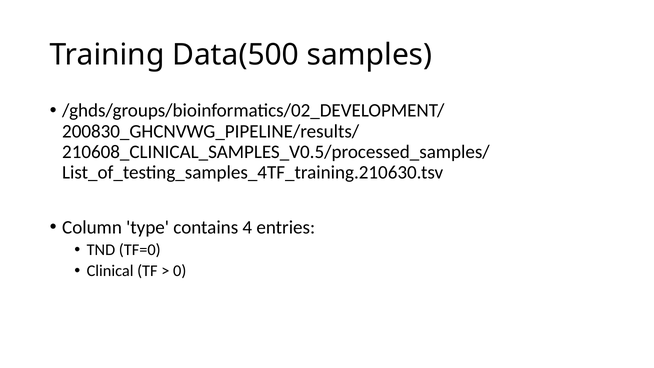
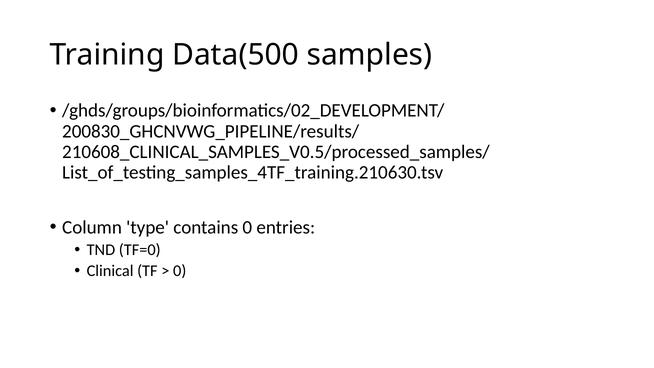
contains 4: 4 -> 0 (247, 227)
